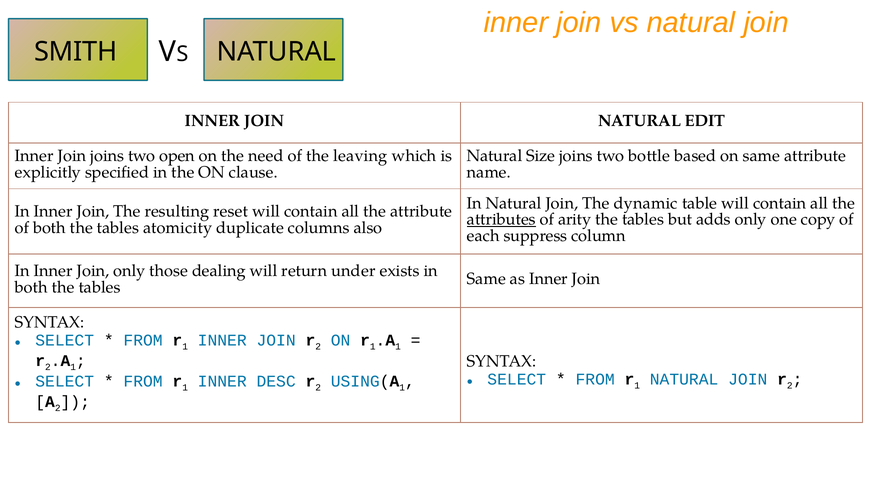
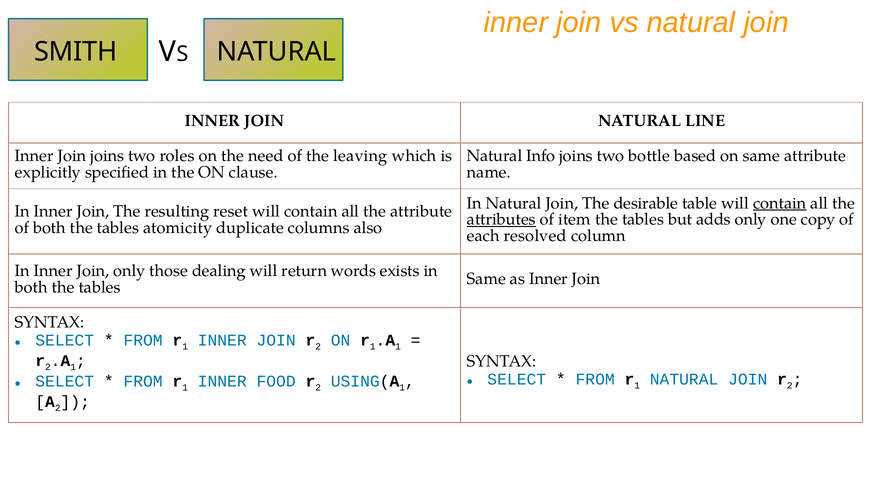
EDIT: EDIT -> LINE (705, 121)
open: open -> roles (177, 156)
Size: Size -> Info (541, 156)
dynamic: dynamic -> desirable (646, 203)
contain underline: none -> present (780, 203)
arity: arity -> item (575, 220)
suppress: suppress -> resolved (535, 236)
under: under -> words (354, 271)
DESC: DESC -> FOOD (276, 381)
